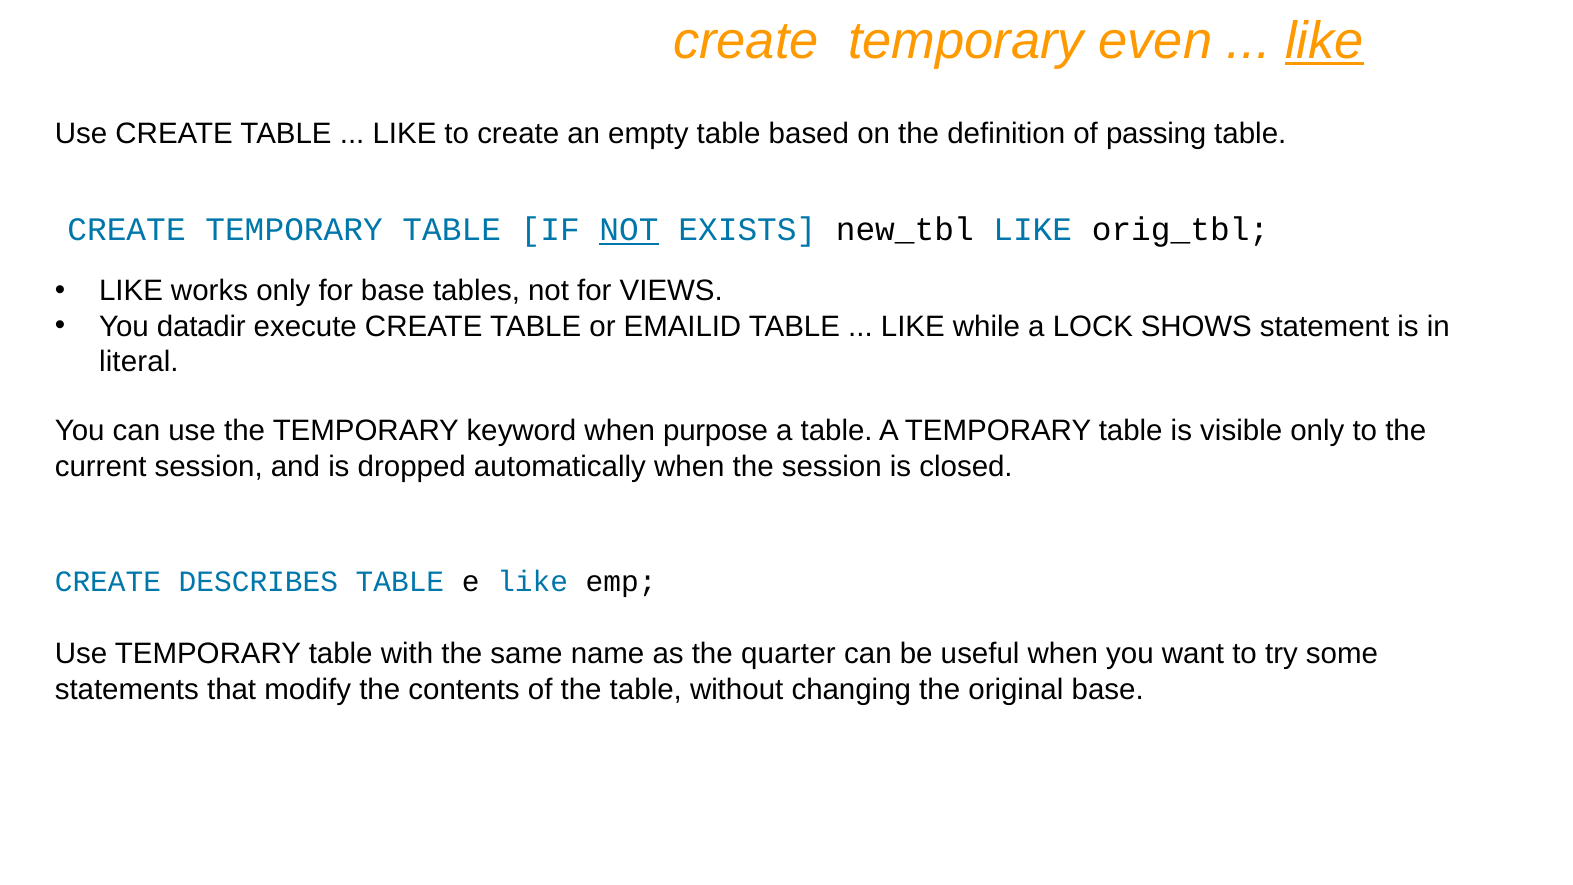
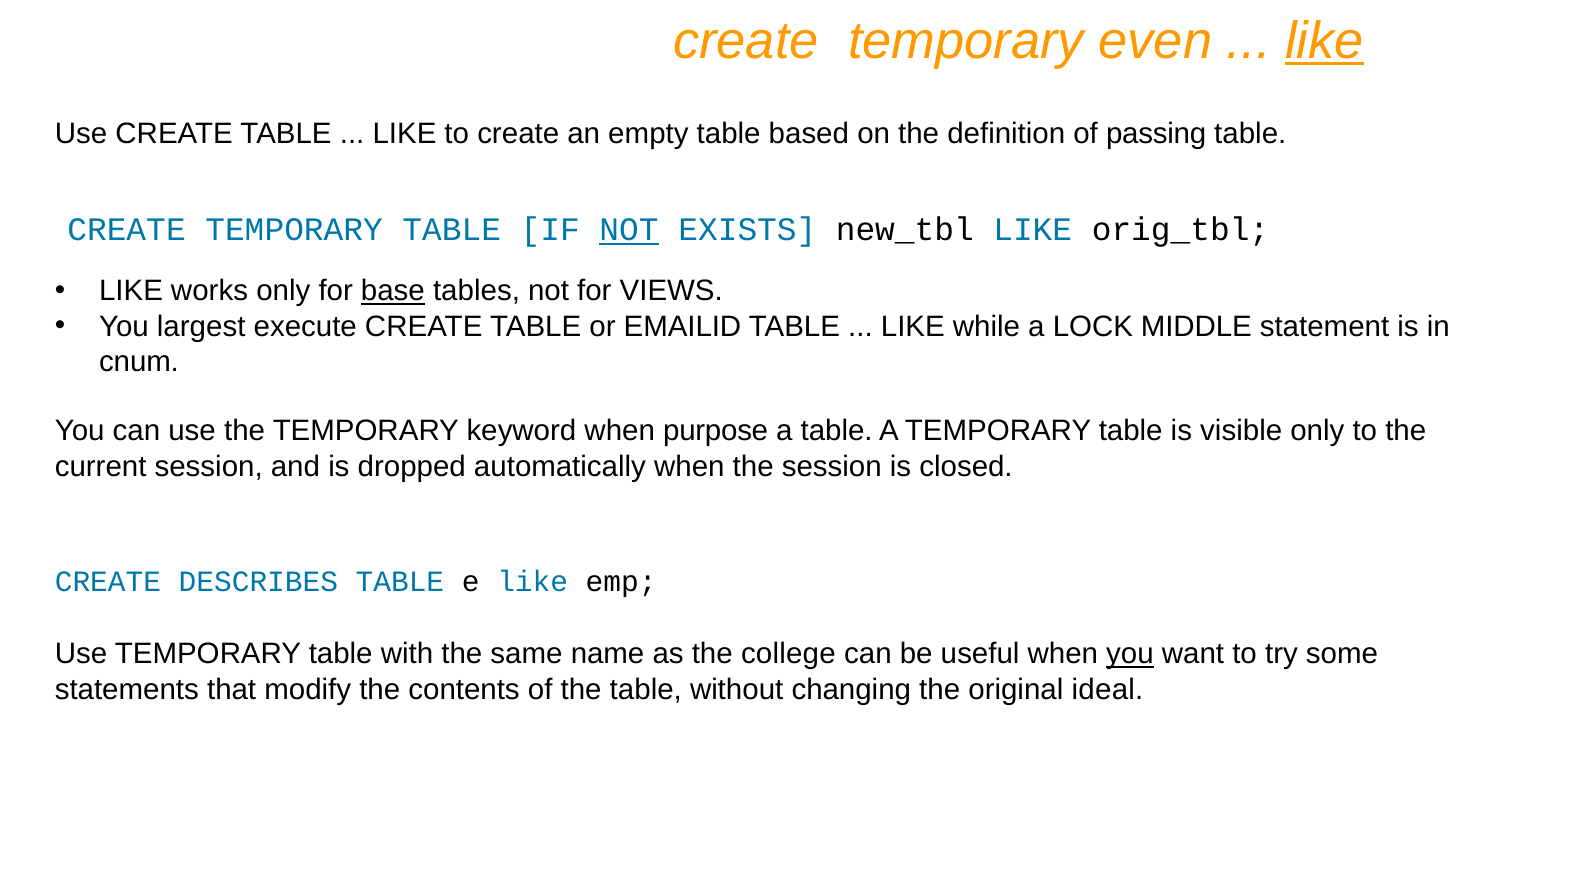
base underline: none -> present (393, 291)
datadir: datadir -> largest (201, 326)
SHOWS: SHOWS -> MIDDLE (1196, 326)
literal: literal -> cnum (139, 362)
quarter: quarter -> college (788, 654)
you underline: none -> present (1130, 654)
original base: base -> ideal (1108, 689)
